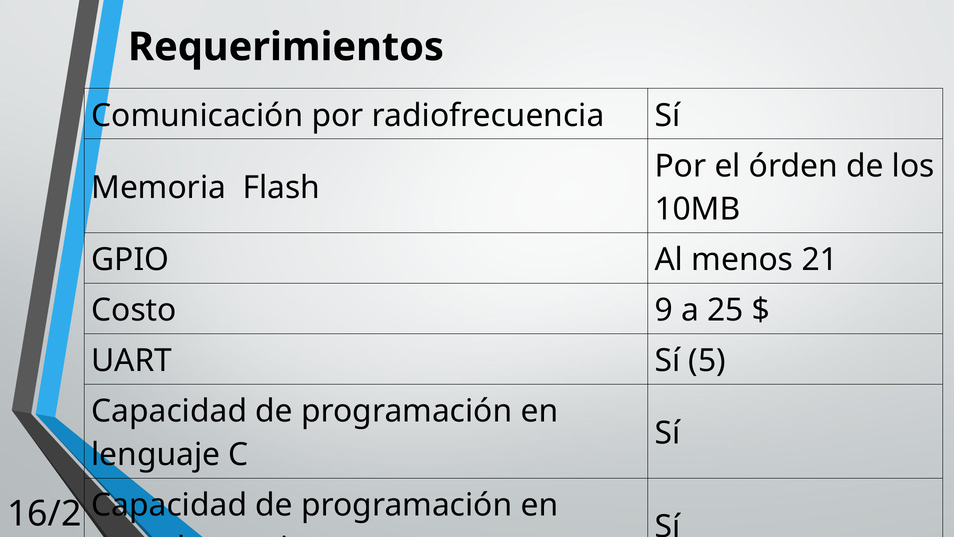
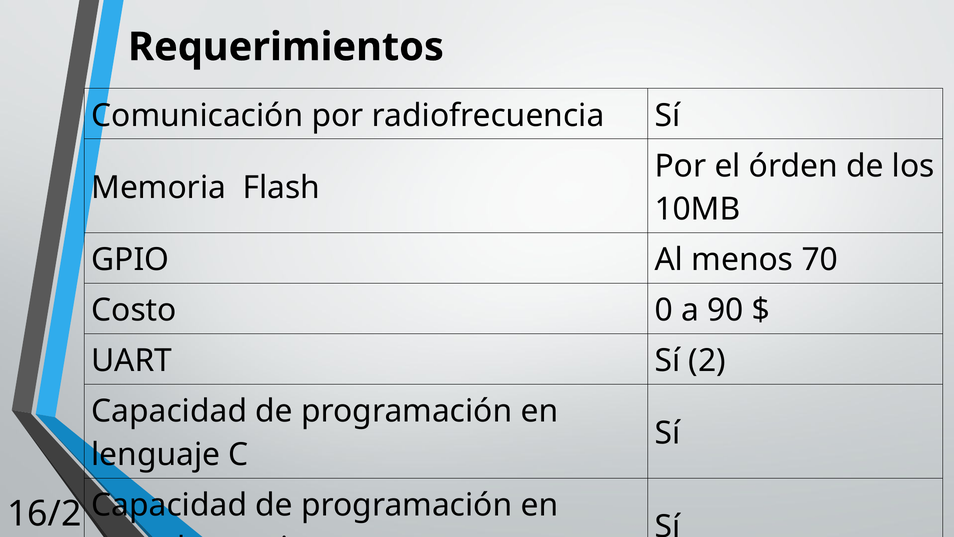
21: 21 -> 70 (820, 260)
9: 9 -> 0 (664, 310)
25: 25 -> 90 (725, 310)
5: 5 -> 2 (707, 361)
